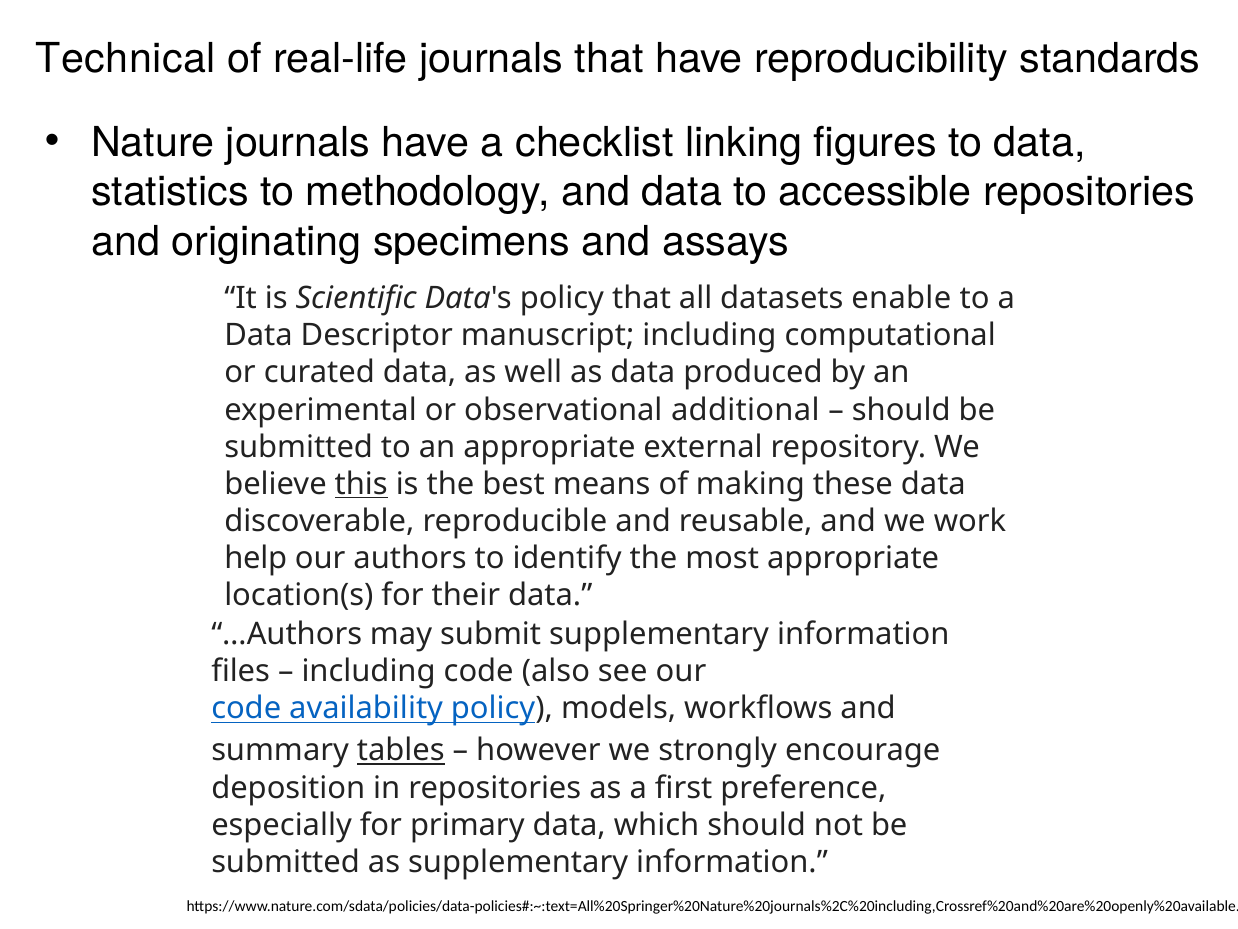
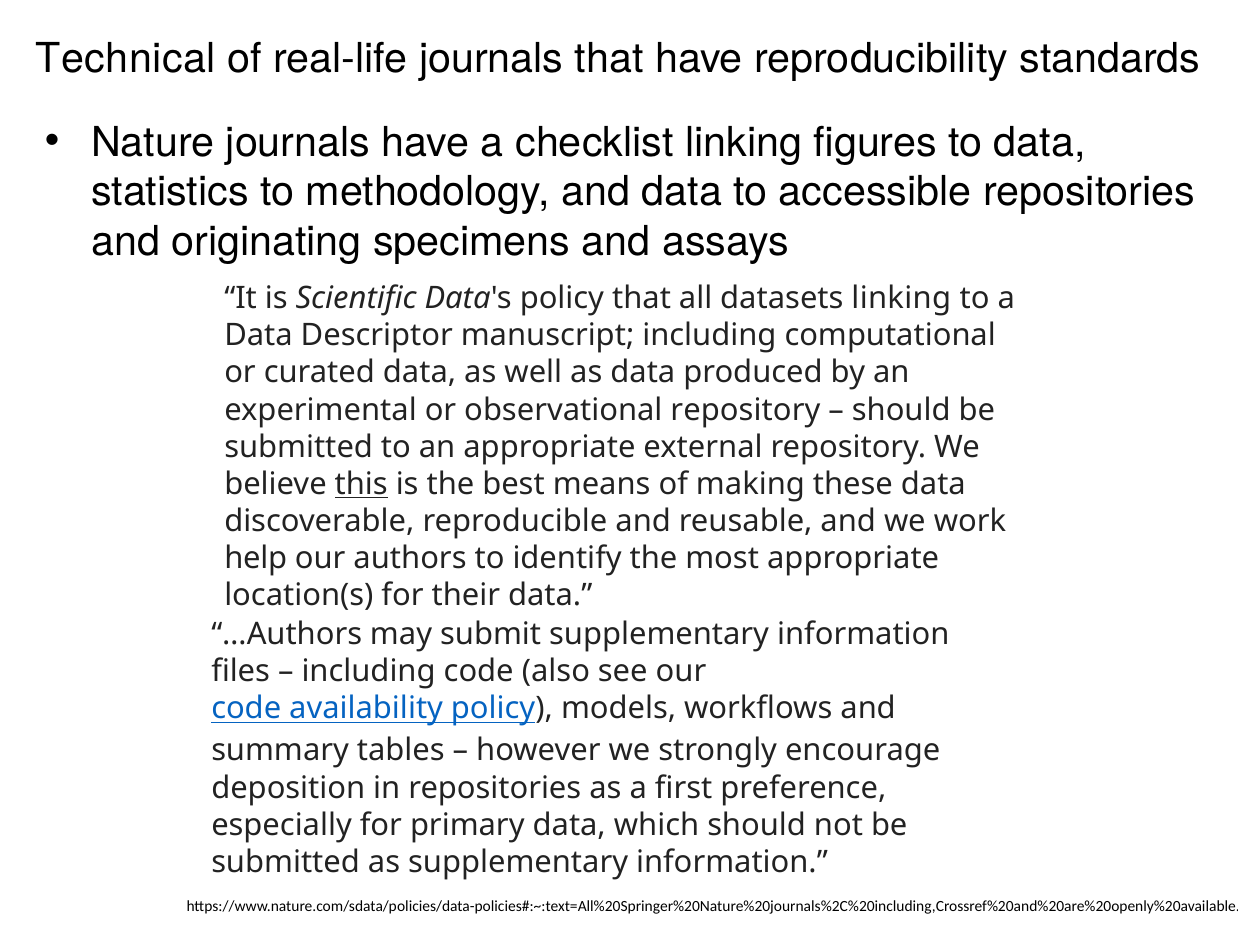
datasets enable: enable -> linking (901, 298)
observational additional: additional -> repository (745, 410)
tables underline: present -> none (401, 750)
